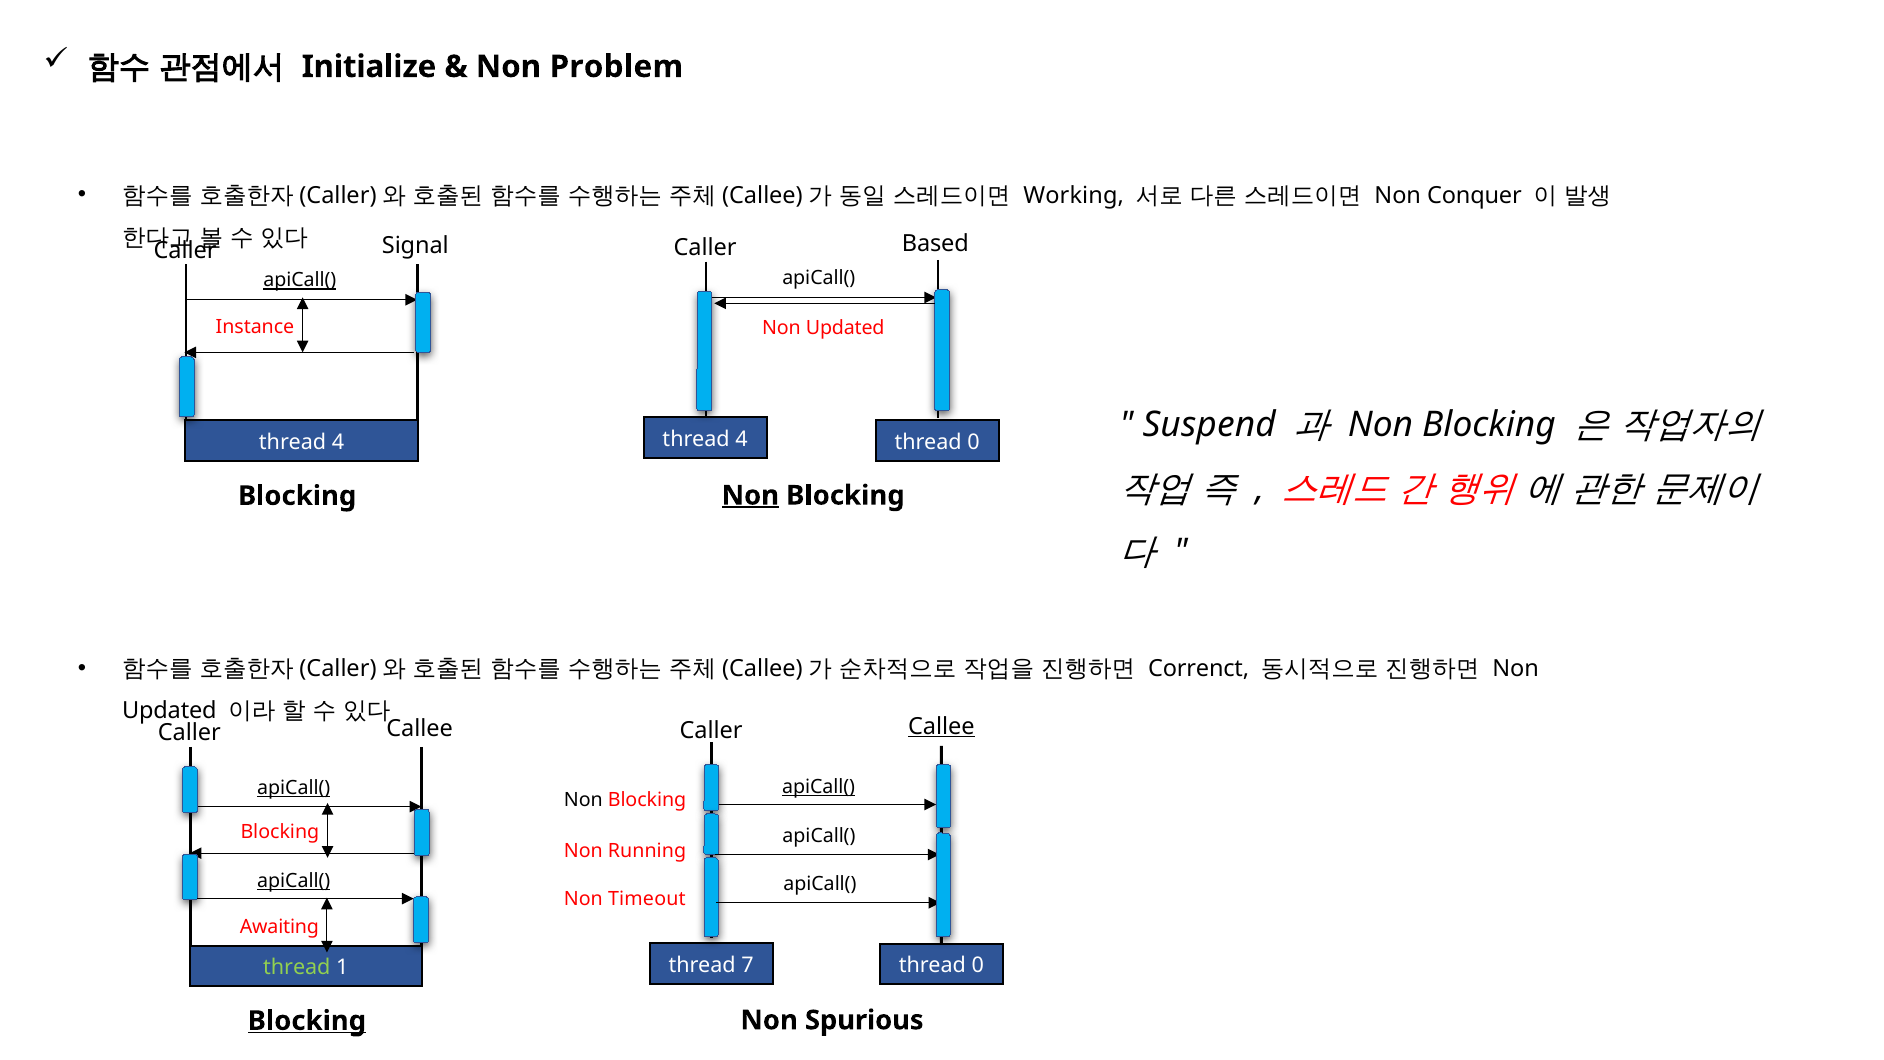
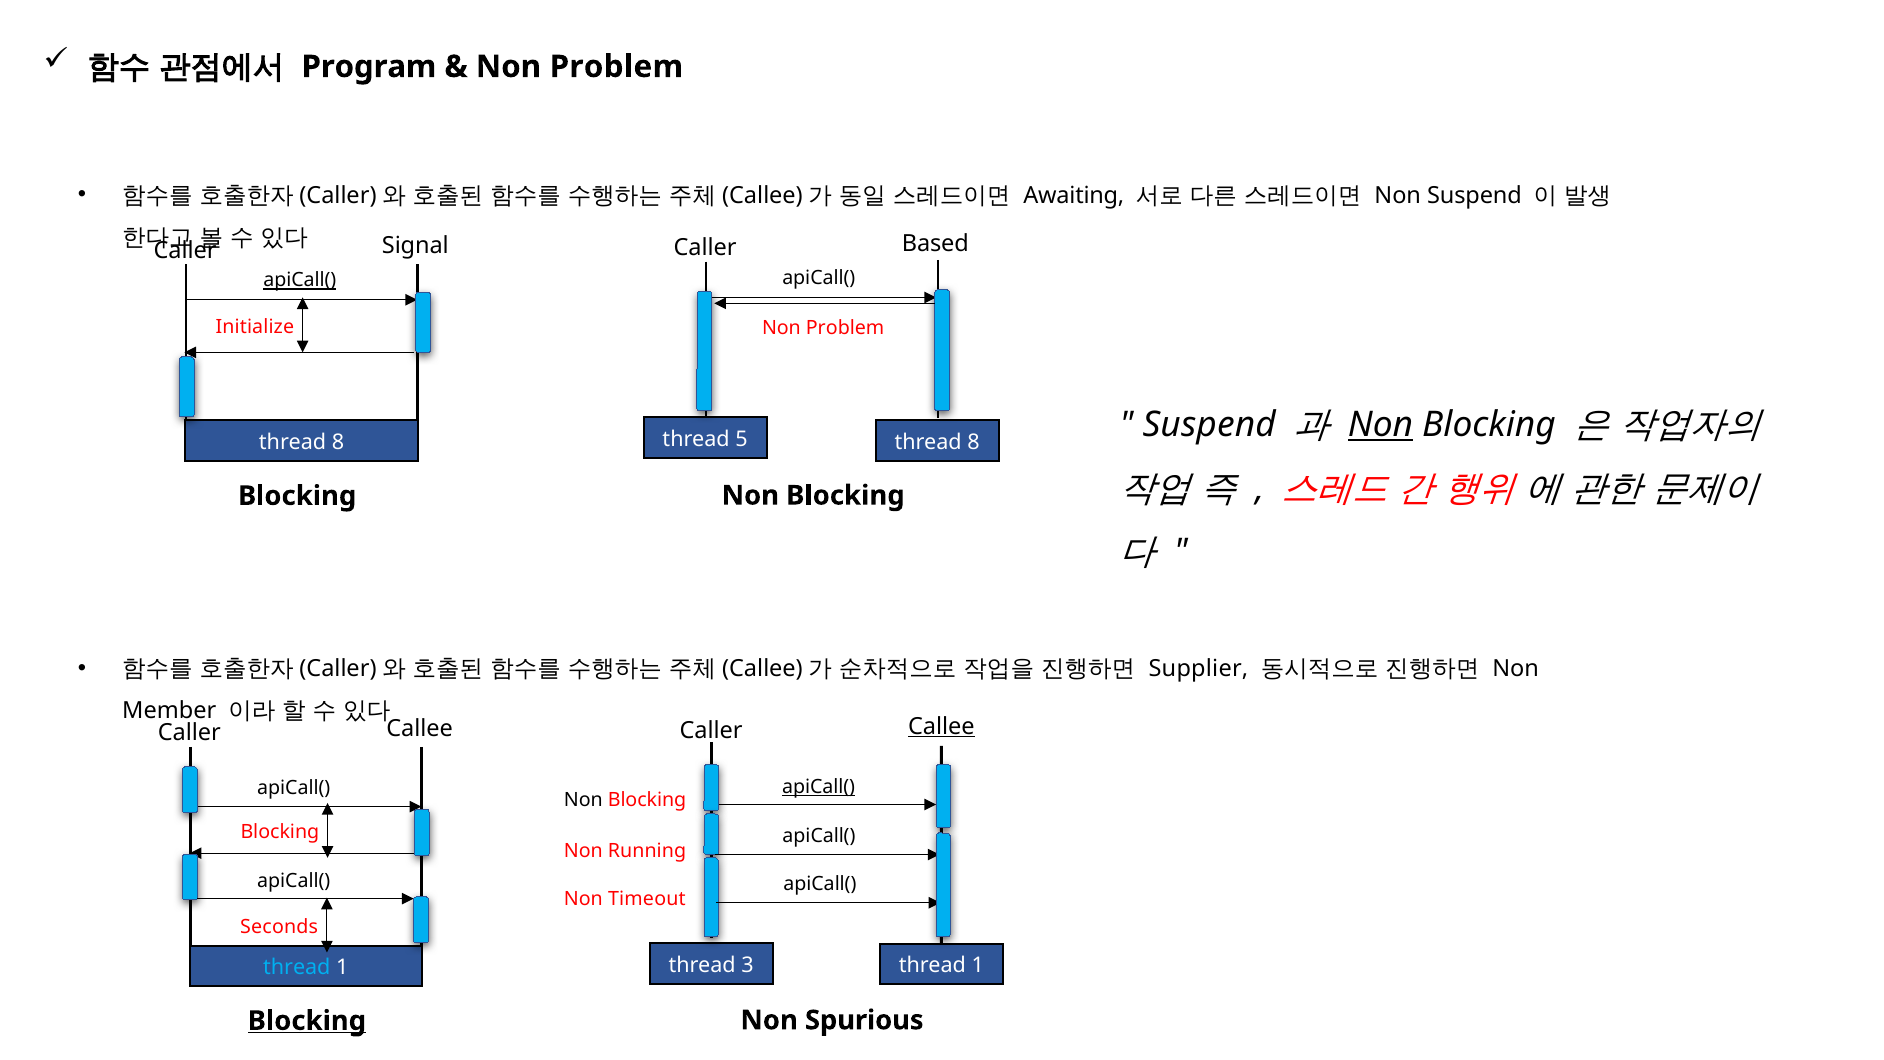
Initialize: Initialize -> Program (369, 67)
Working: Working -> Awaiting (1074, 195)
Non Conquer: Conquer -> Suspend (1474, 195)
Instance: Instance -> Initialize (255, 326)
Updated: Updated -> Problem (845, 328)
Non underline: none -> present (1380, 425)
4: 4 -> 5 (742, 439)
0: 0 -> 8 (974, 442)
4: 4 -> 8 (338, 442)
Non underline: present -> none (750, 495)
Correnct: Correnct -> Supplier (1198, 668)
Updated: Updated -> Member (169, 711)
apiCall( underline: present -> none (294, 788)
apiCall( underline: present -> none (294, 881)
Awaiting: Awaiting -> Seconds (279, 927)
7: 7 -> 3 (748, 965)
0: 0 -> 1 (978, 965)
thread colour: light green -> light blue (297, 967)
